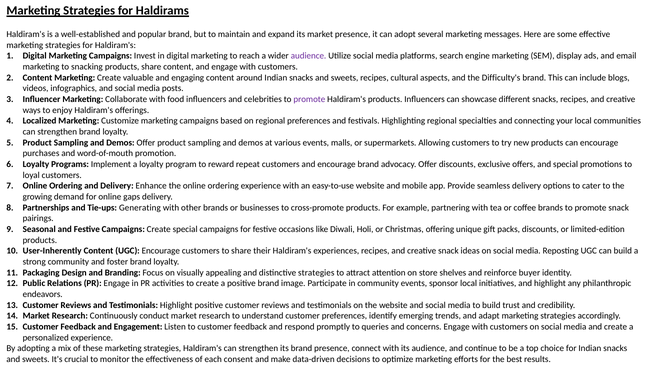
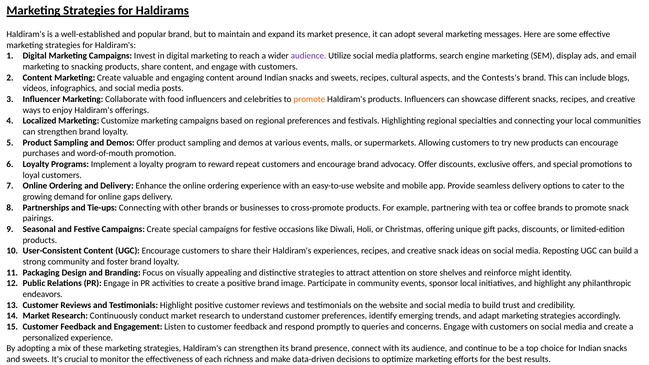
Difficulty's: Difficulty's -> Contests's (501, 78)
promote colour: purple -> orange (309, 99)
Tie-ups Generating: Generating -> Connecting (140, 208)
User-Inherently: User-Inherently -> User-Consistent (52, 251)
buyer: buyer -> might (529, 273)
consent: consent -> richness (238, 359)
